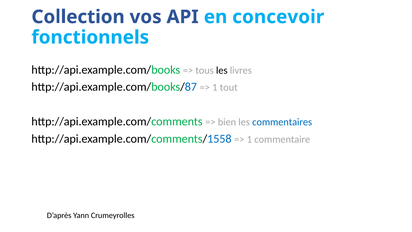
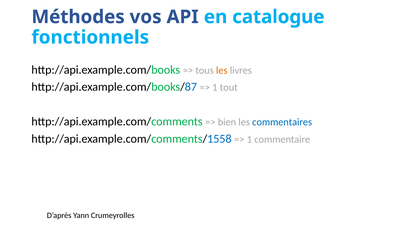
Collection: Collection -> Méthodes (78, 17)
concevoir: concevoir -> catalogue (278, 17)
les colour: black -> orange (222, 70)
